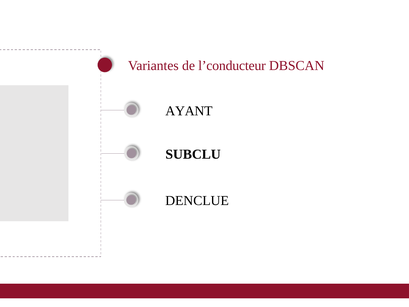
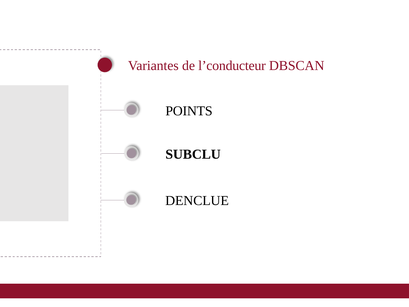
AYANT: AYANT -> POINTS (189, 111)
